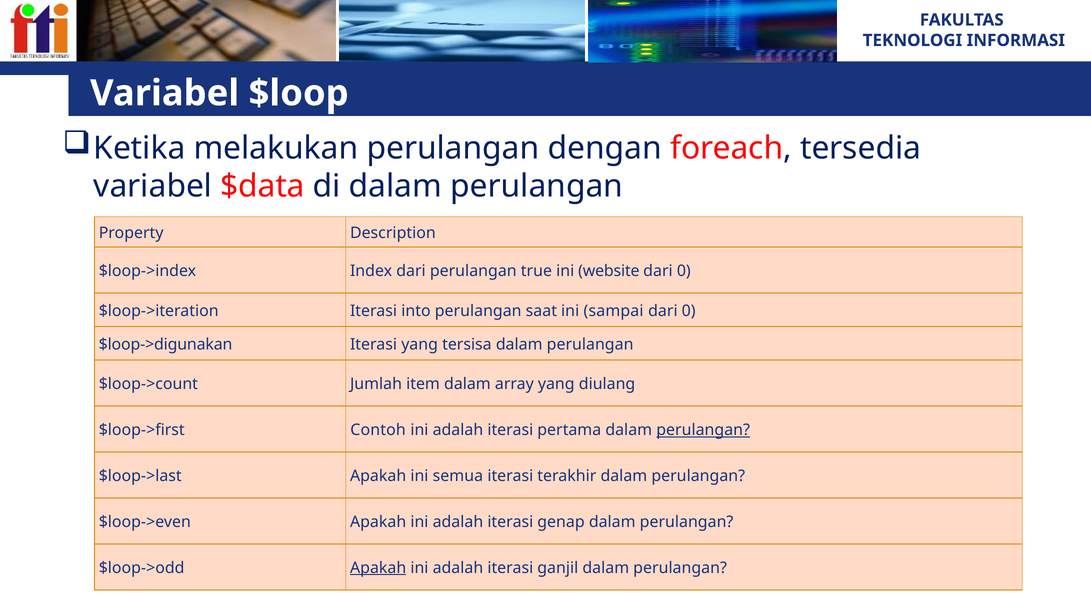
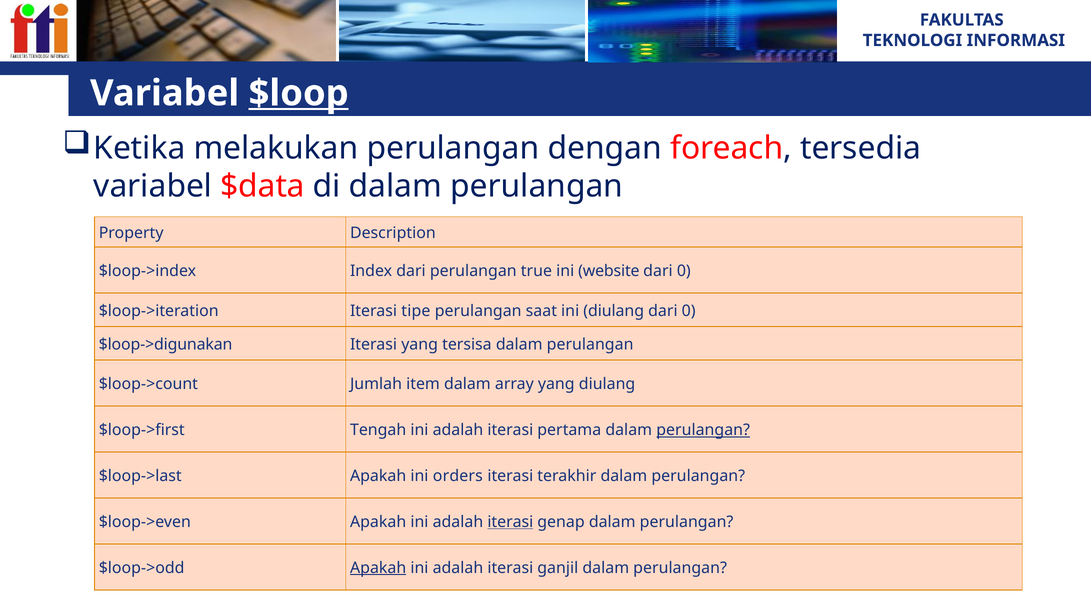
$loop underline: none -> present (299, 93)
into: into -> tipe (416, 311)
ini sampai: sampai -> diulang (614, 311)
Contoh: Contoh -> Tengah (378, 430)
semua: semua -> orders (458, 476)
iterasi underline: none -> present (510, 522)
